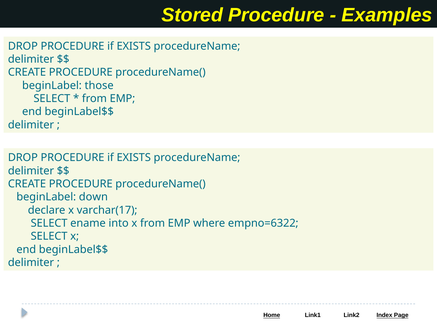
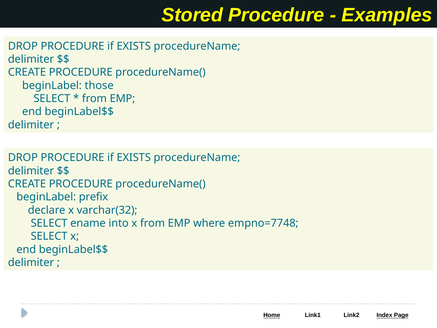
down: down -> prefix (94, 197)
varchar(17: varchar(17 -> varchar(32 (107, 210)
empno=6322: empno=6322 -> empno=7748 (263, 223)
